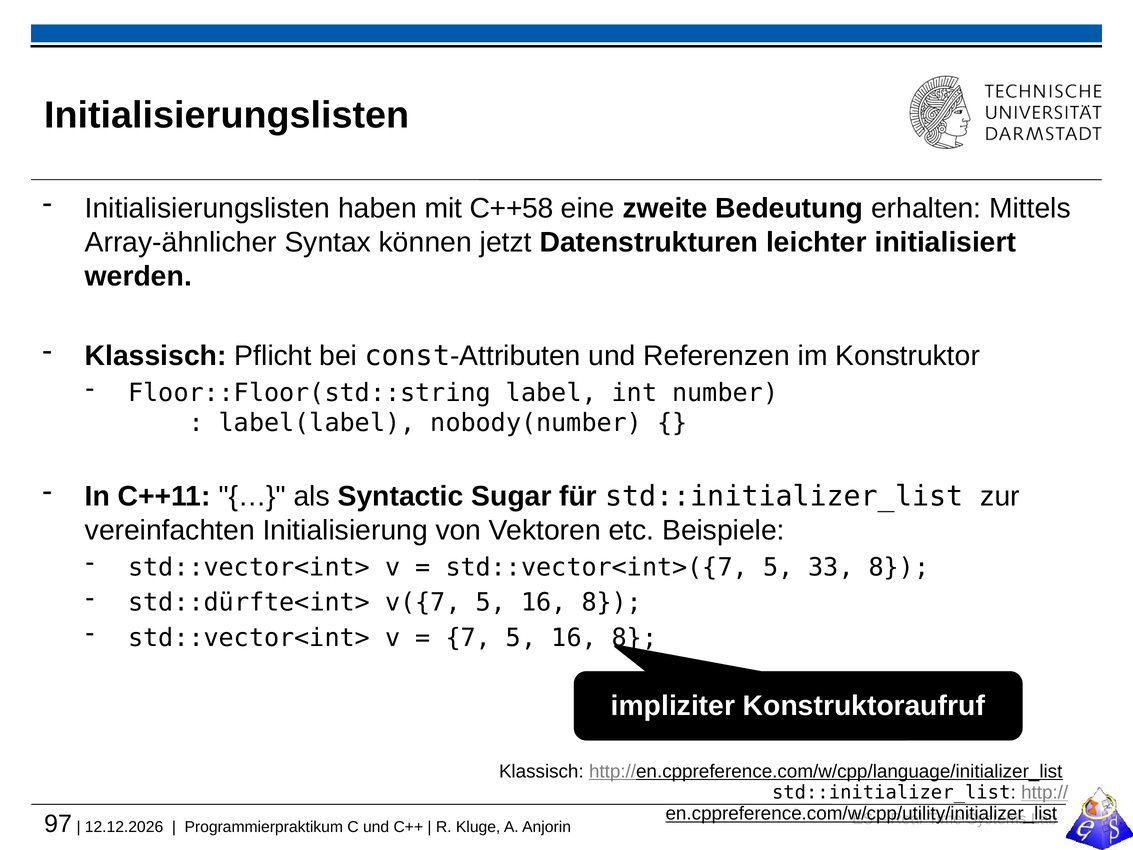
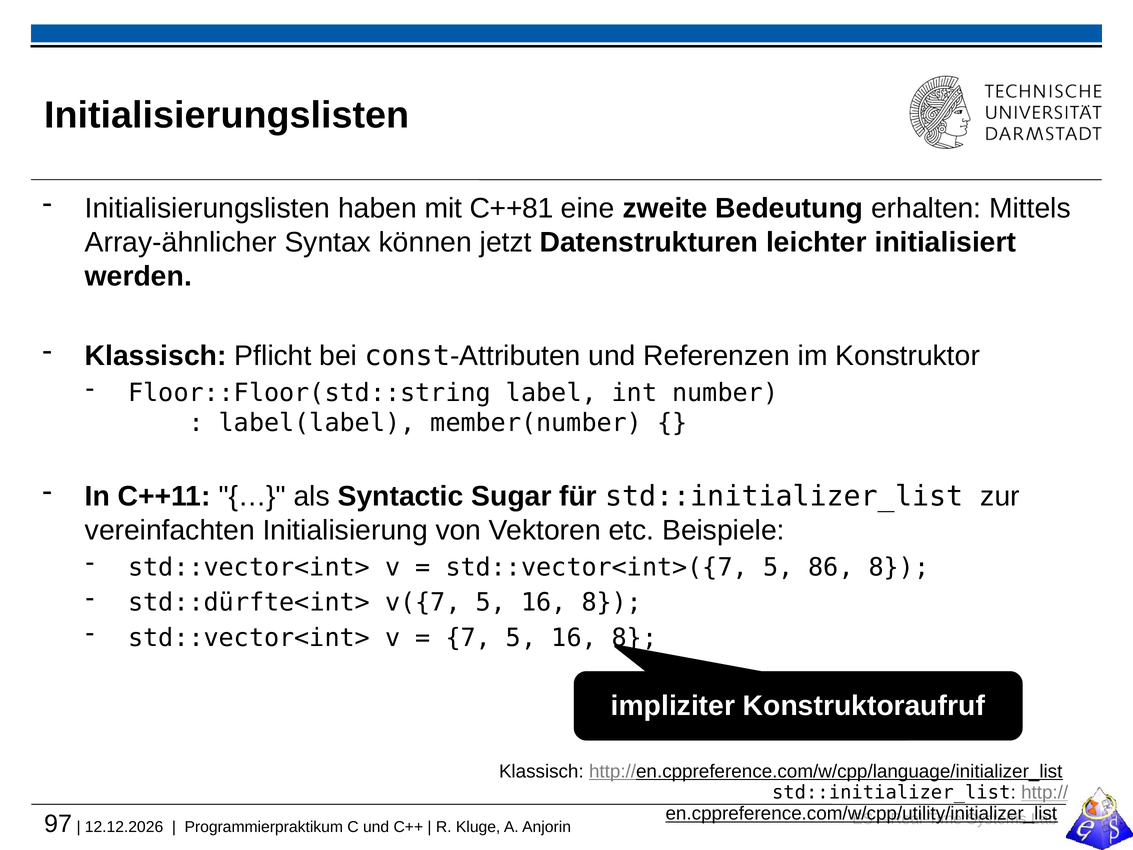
C++58: C++58 -> C++81 (512, 209)
nobody(number: nobody(number -> member(number (536, 423)
33: 33 -> 86 (831, 567)
